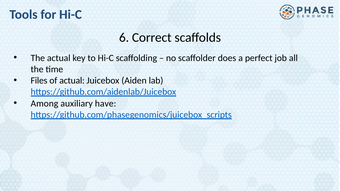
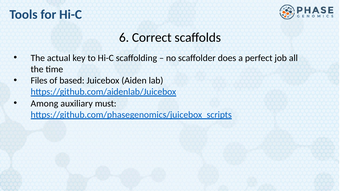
of actual: actual -> based (72, 81)
have: have -> must (106, 104)
